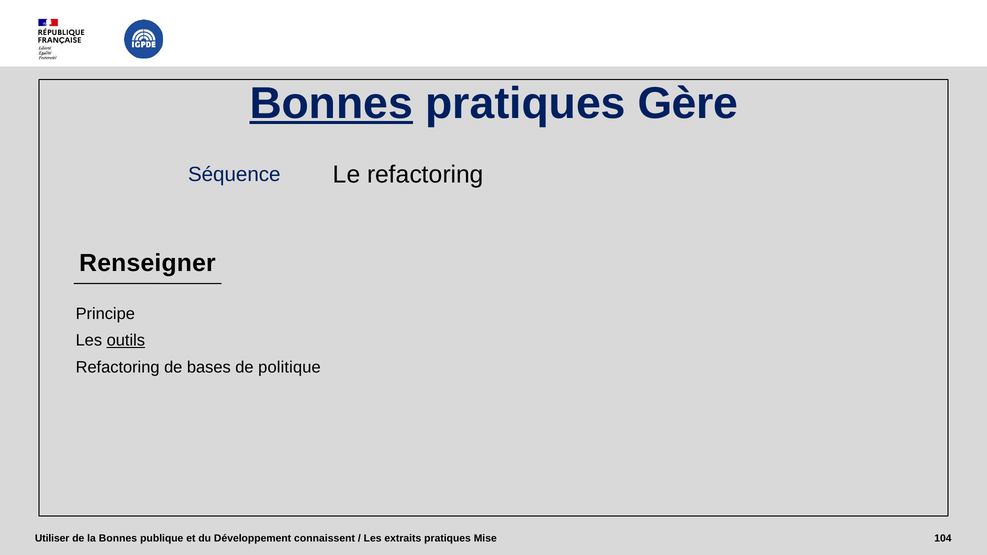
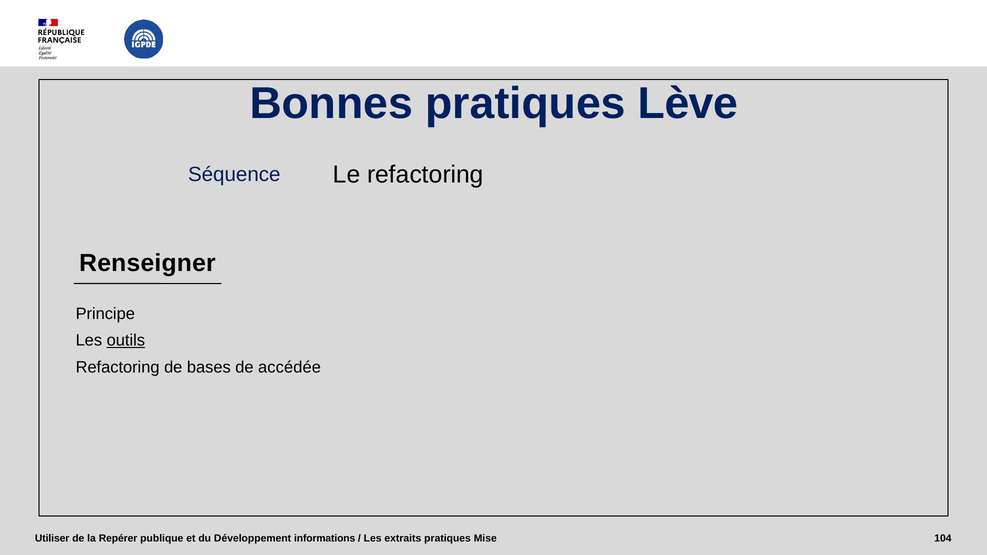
Bonnes underline: present -> none (331, 103)
Gère: Gère -> Lève (688, 103)
politique: politique -> accédée (290, 367)
la Bonnes: Bonnes -> Repérer (118, 538)
connaissent: connaissent -> informations (325, 538)
